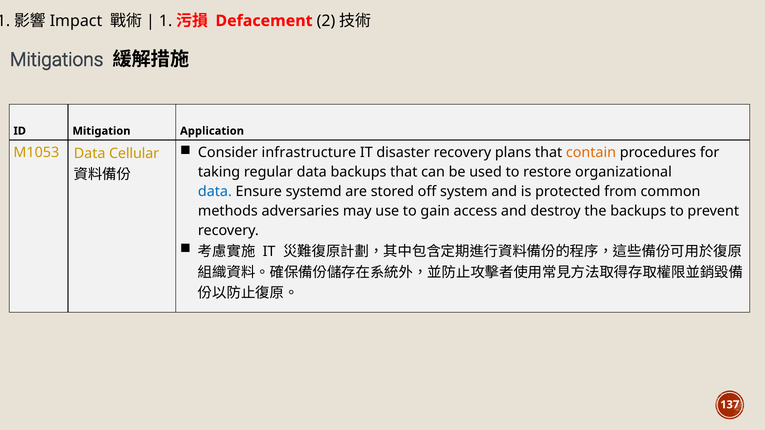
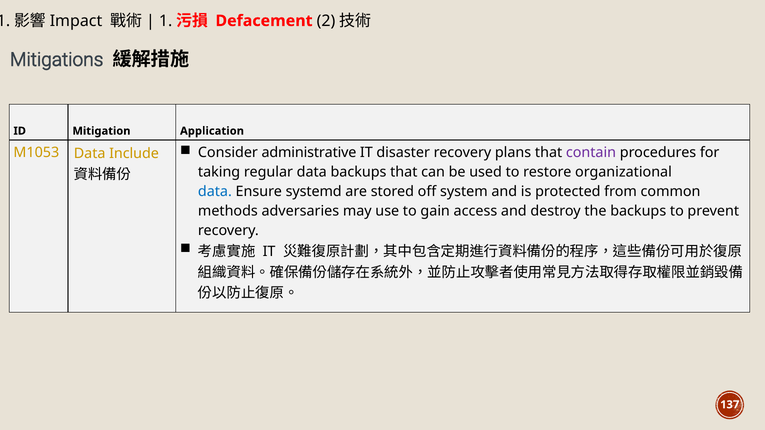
infrastructure: infrastructure -> administrative (309, 153)
contain colour: orange -> purple (591, 153)
Cellular: Cellular -> Include (134, 154)
